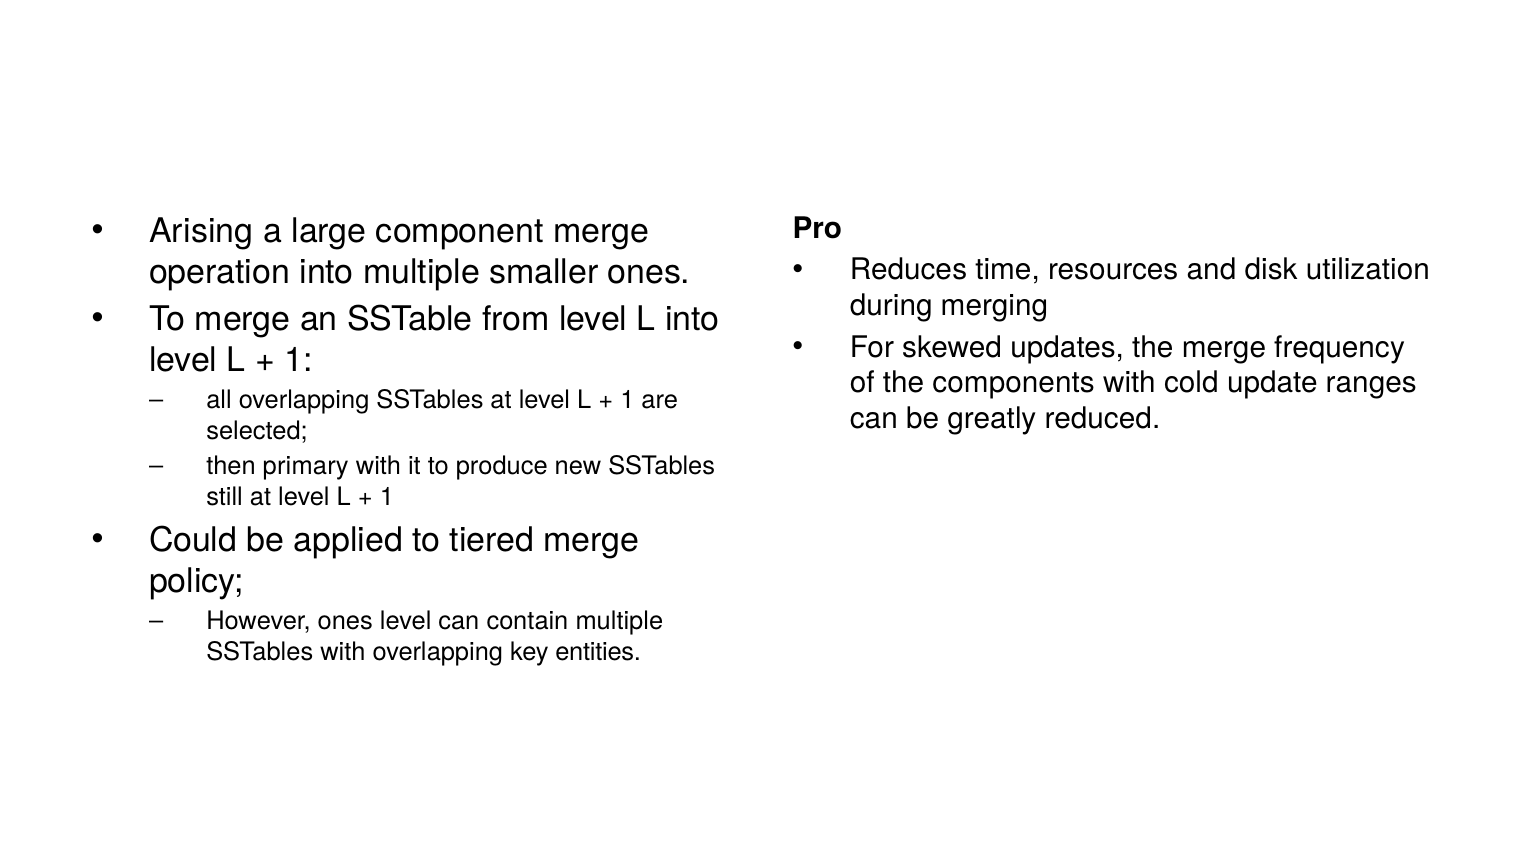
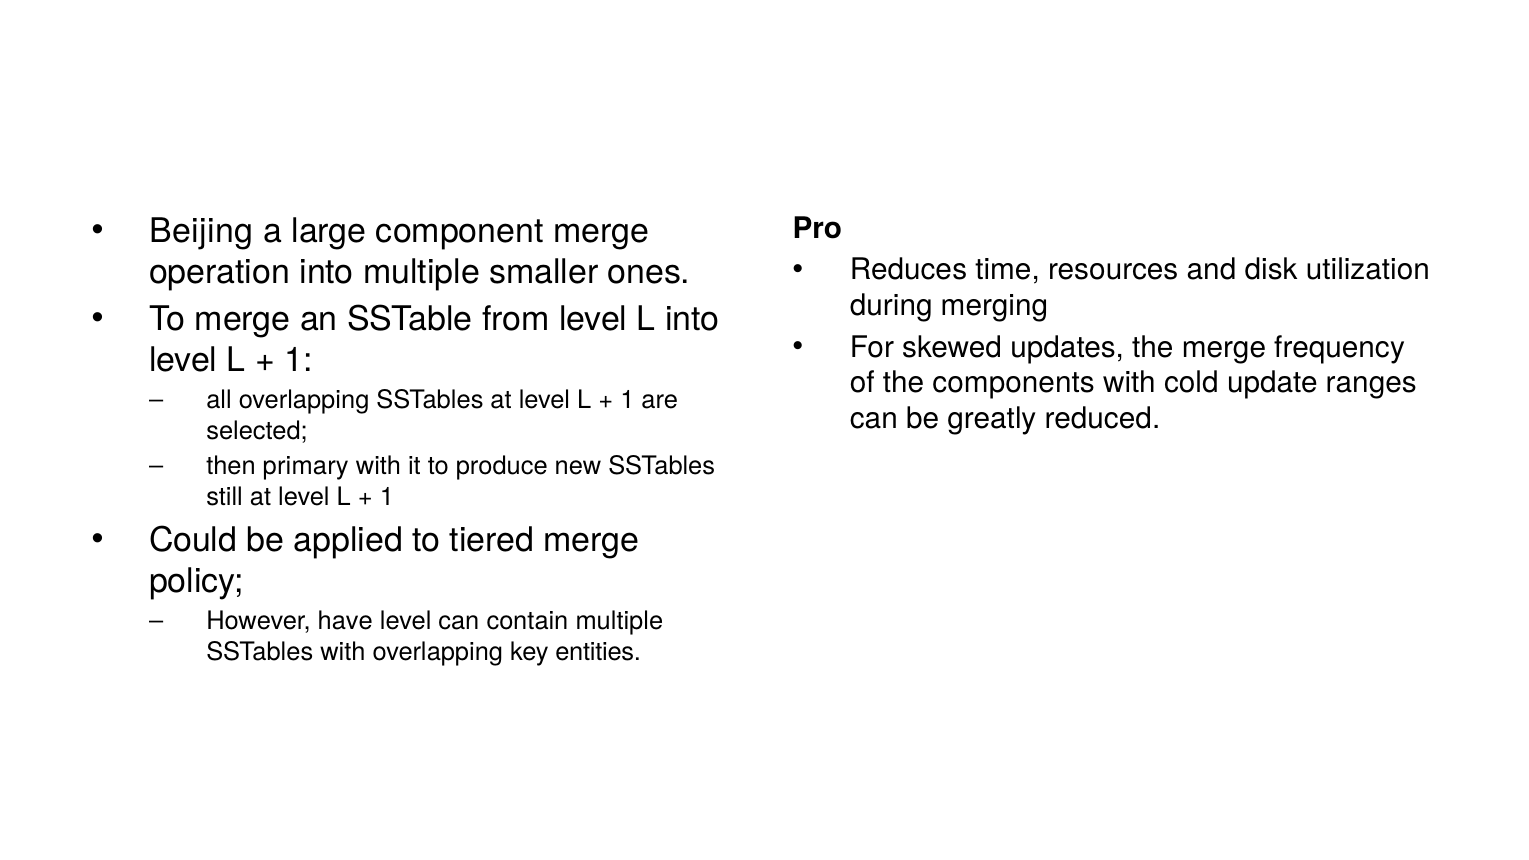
Arising: Arising -> Beijing (201, 231)
However ones: ones -> have (345, 621)
